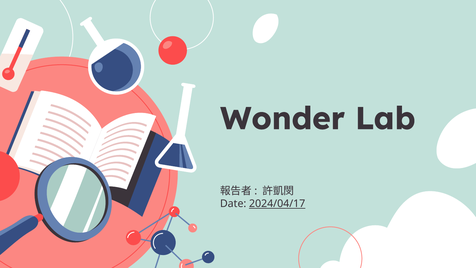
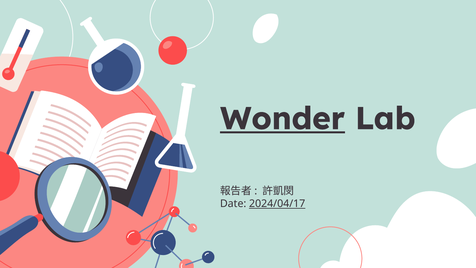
Wonder underline: none -> present (283, 119)
